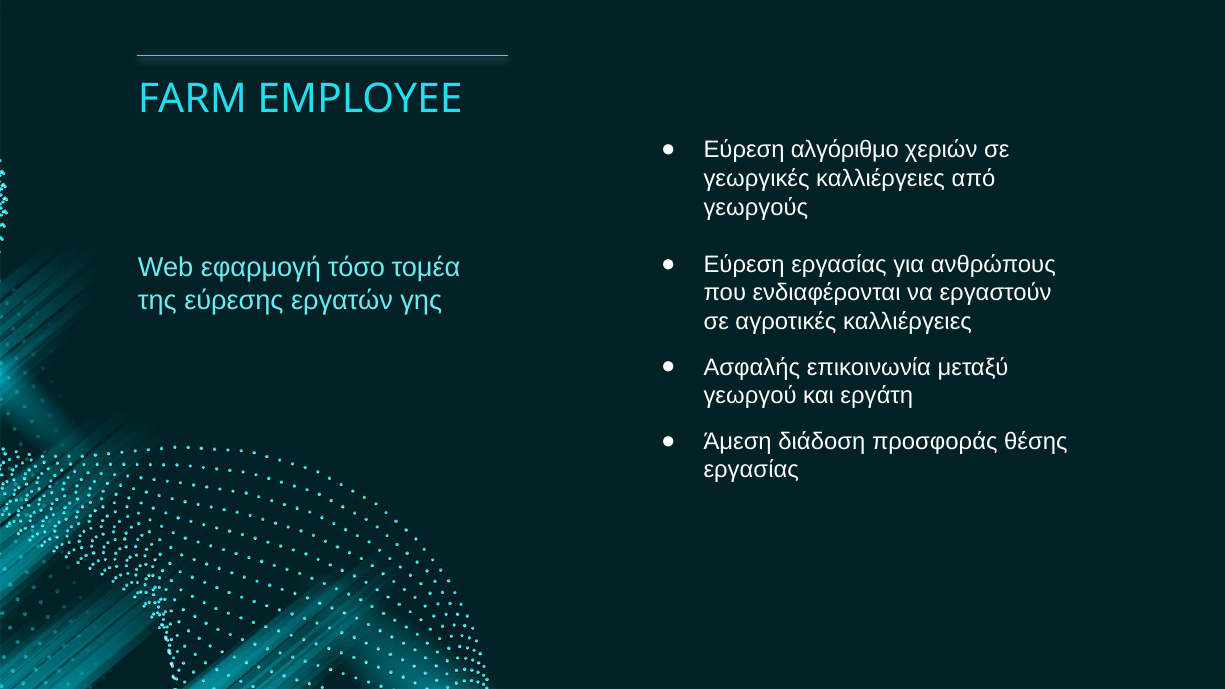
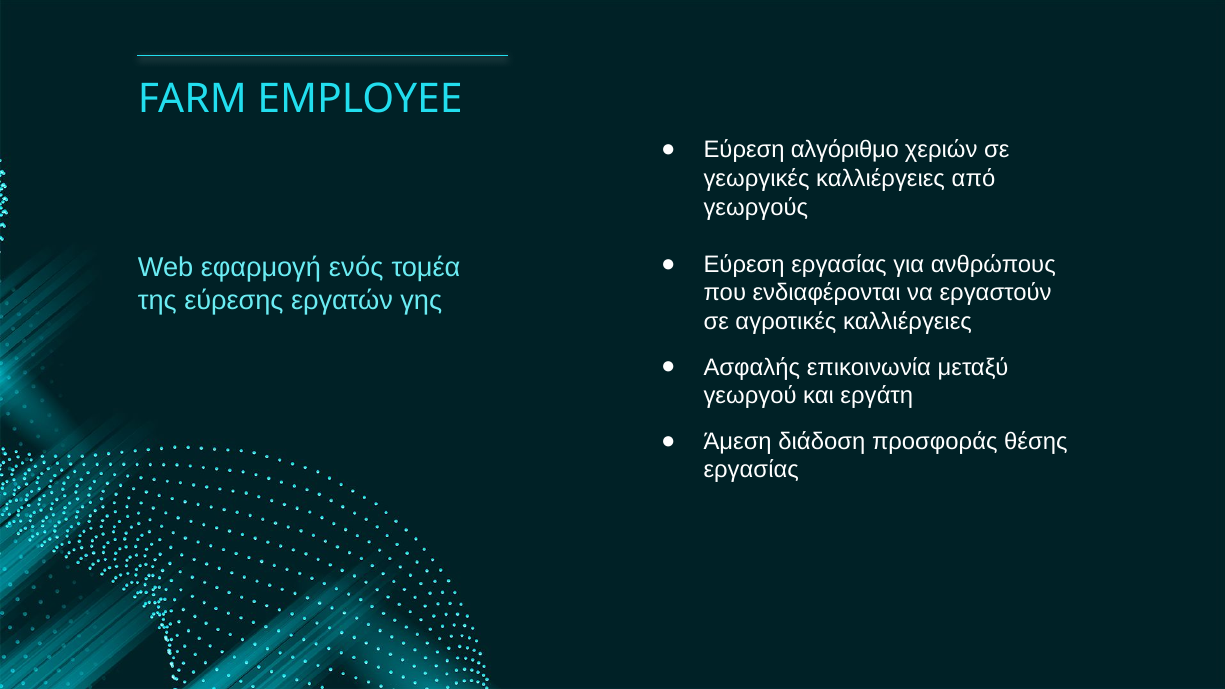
τόσο: τόσο -> ενός (356, 268)
